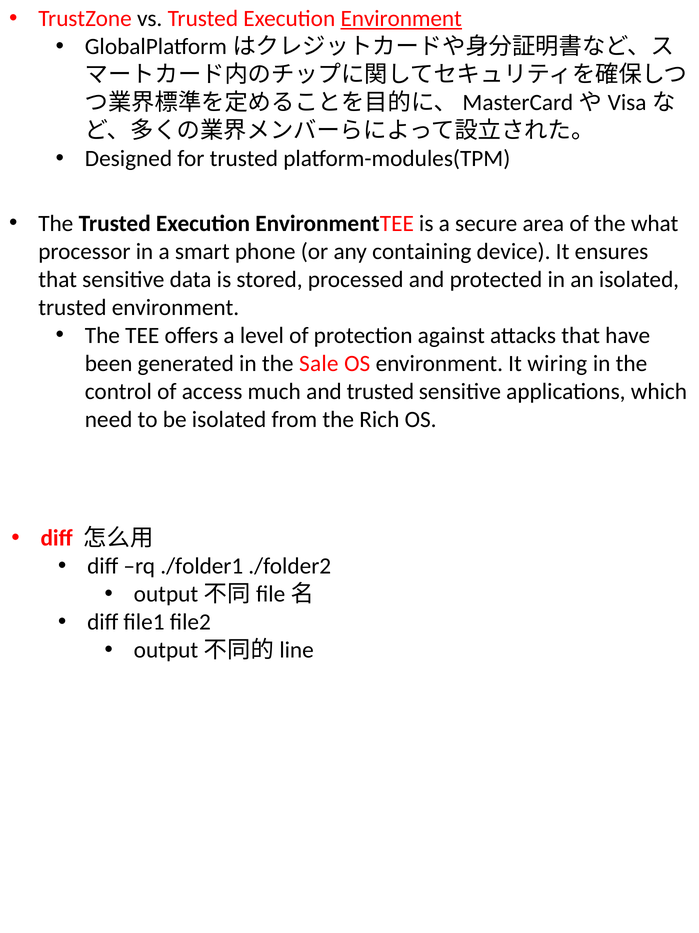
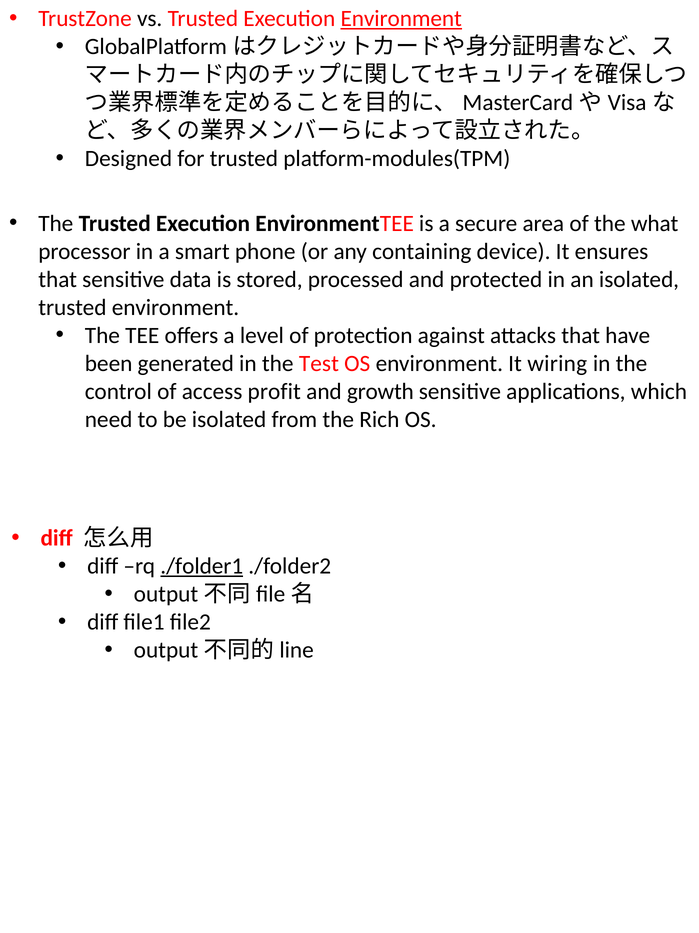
Sale: Sale -> Test (319, 363)
much: much -> profit (274, 391)
and trusted: trusted -> growth (380, 391)
./folder1 underline: none -> present (202, 565)
